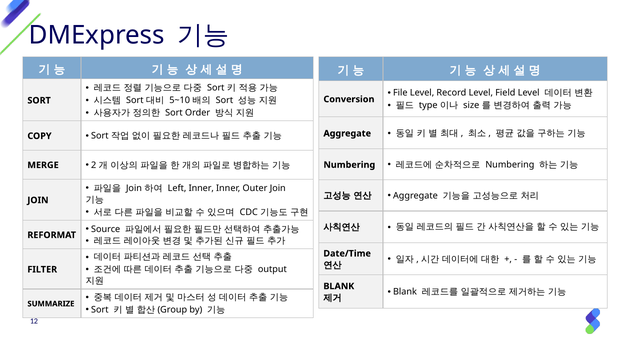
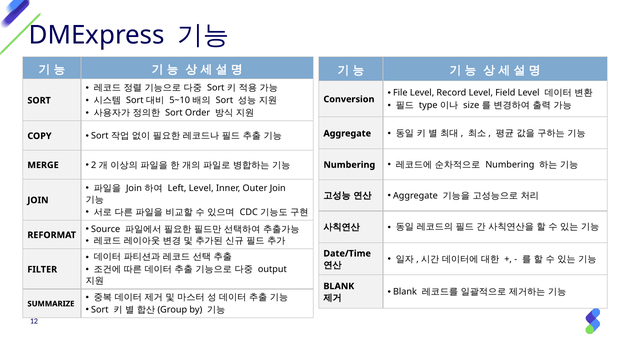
Left Inner: Inner -> Level (201, 188)
